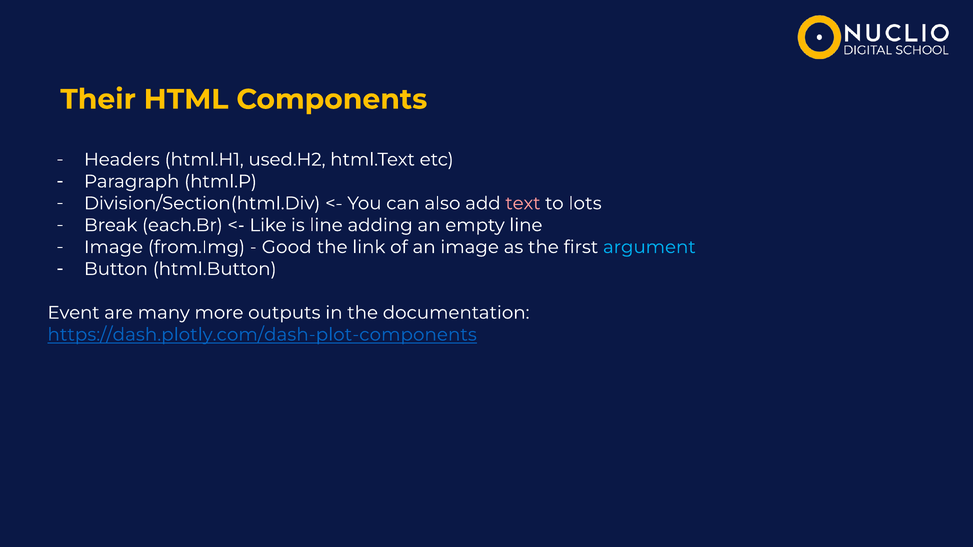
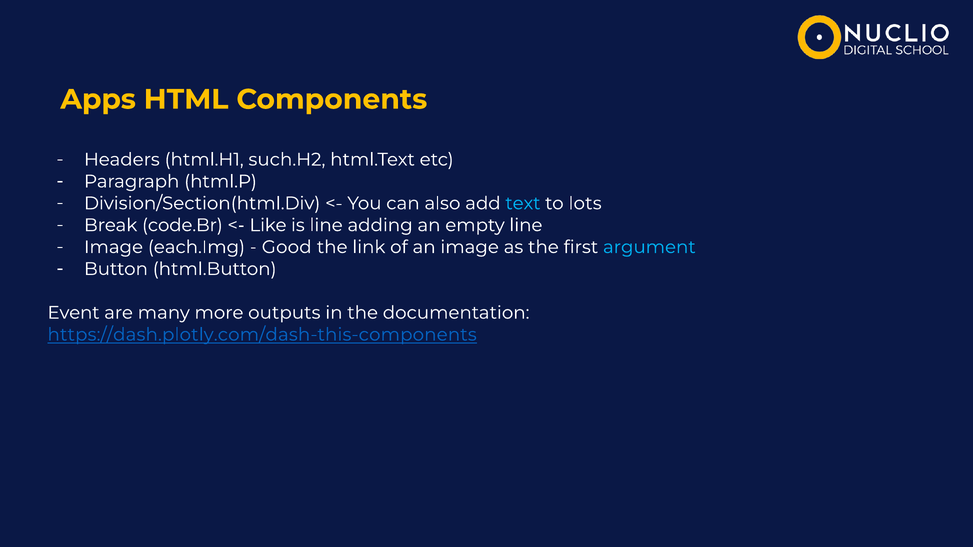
Their: Their -> Apps (98, 99)
used.H2: used.H2 -> such.H2 (287, 160)
text colour: pink -> light blue (523, 203)
each.Br: each.Br -> code.Br (182, 225)
from.Img: from.Img -> each.Img (196, 247)
https://dash.plotly.com/dash-plot-components: https://dash.plotly.com/dash-plot-components -> https://dash.plotly.com/dash-this-components (262, 335)
